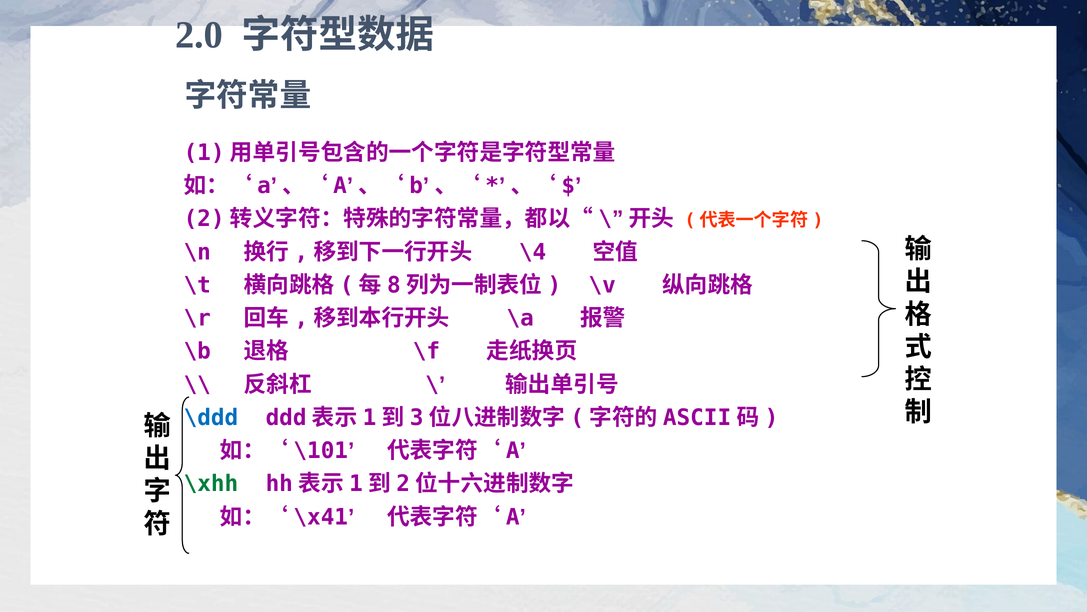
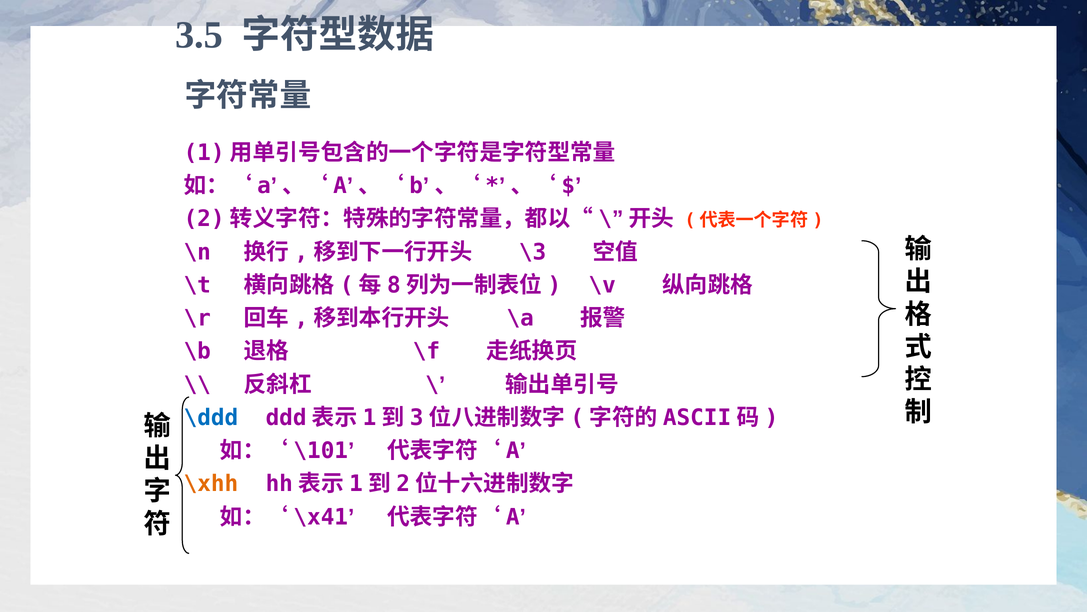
2.0: 2.0 -> 3.5 (199, 35)
\4: \4 -> \3 (533, 252)
\xhh colour: green -> orange (211, 483)
